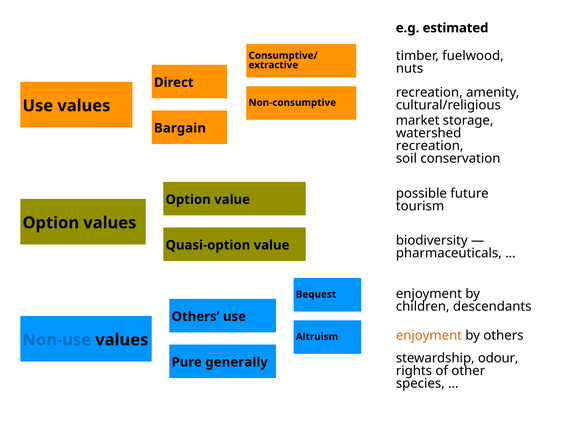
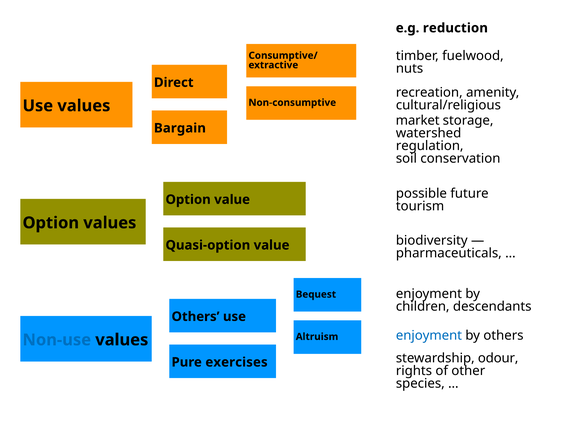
estimated: estimated -> reduction (455, 28)
recreation: recreation -> regulation (430, 146)
enjoyment colour: orange -> blue (429, 336)
generally: generally -> exercises (236, 362)
